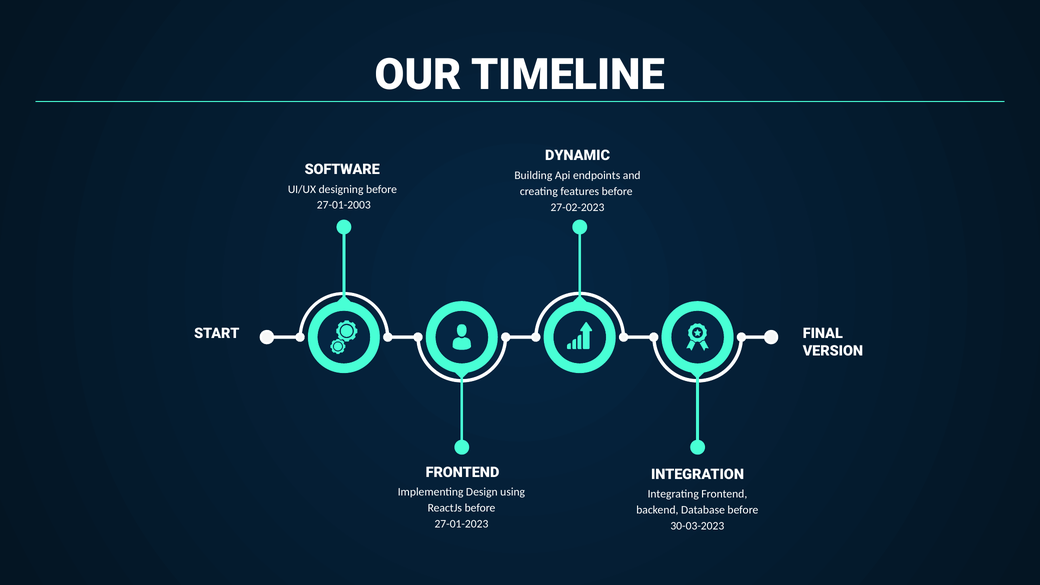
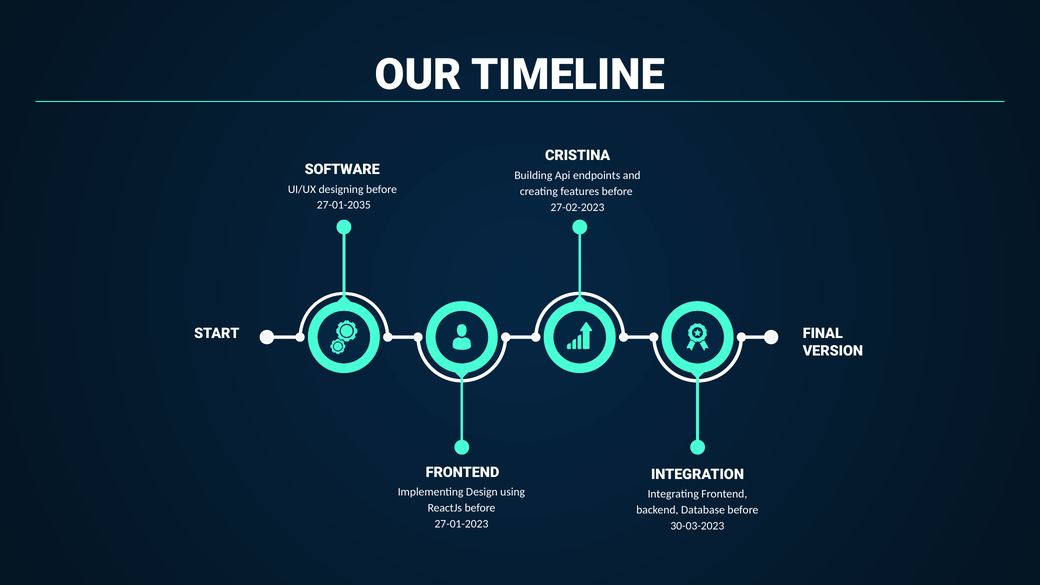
DYNAMIC: DYNAMIC -> CRISTINA (578, 155)
27-01-2003: 27-01-2003 -> 27-01-2035 (344, 205)
